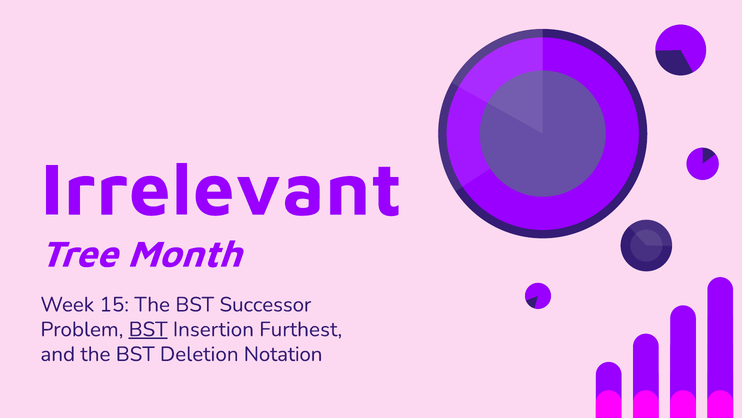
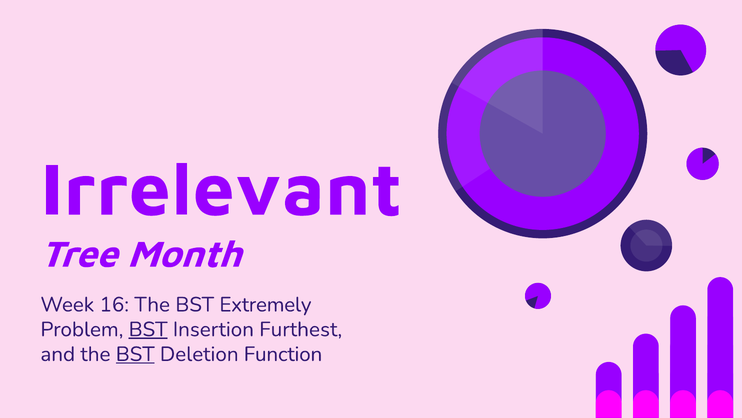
15: 15 -> 16 (114, 304)
Successor: Successor -> Extremely (265, 304)
BST underline: none -> present (135, 354)
Notation: Notation -> Function (283, 354)
